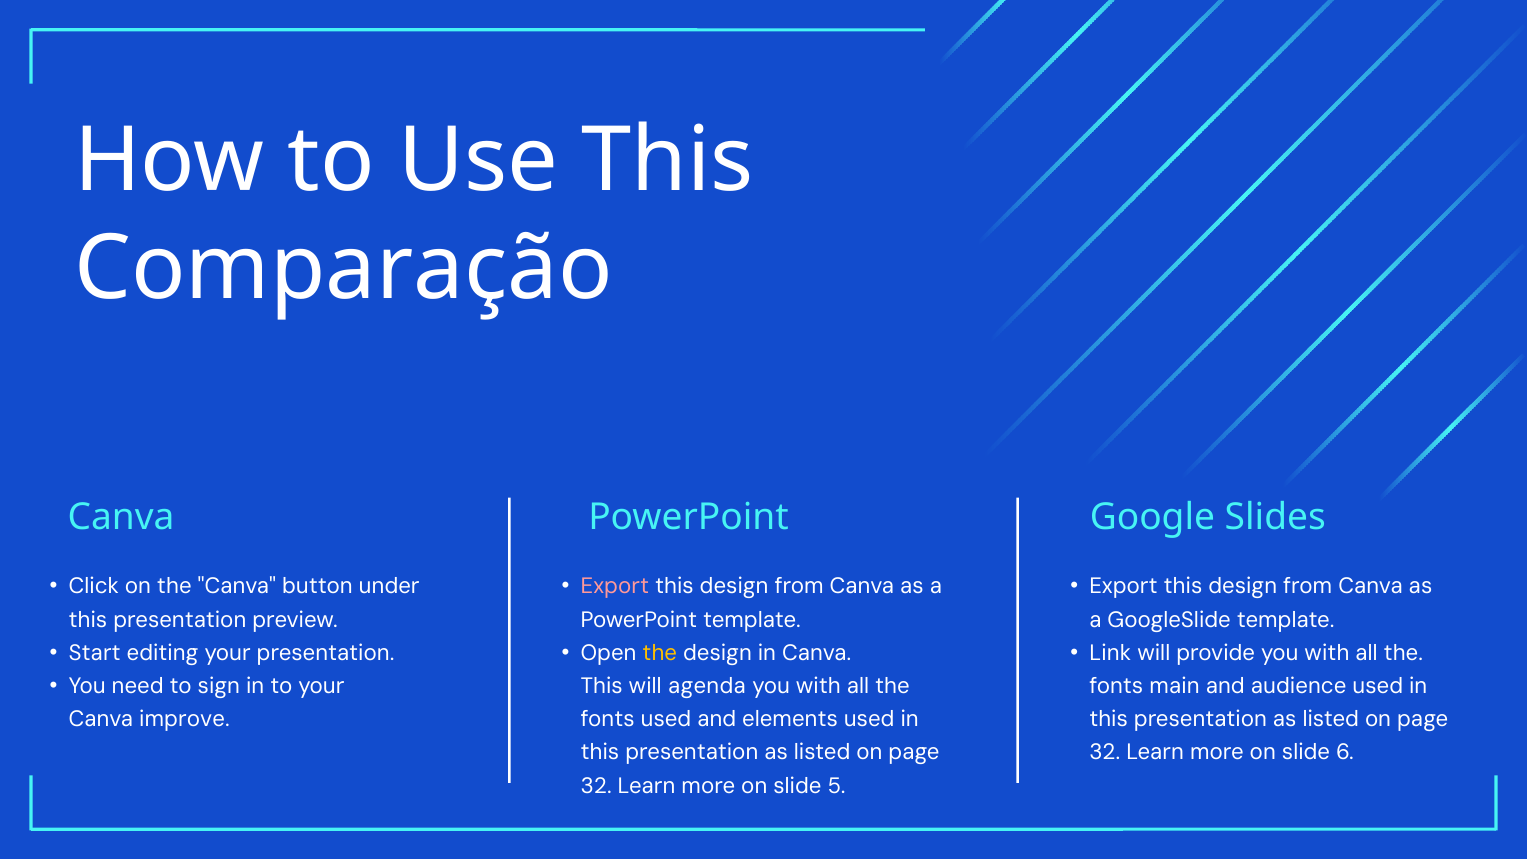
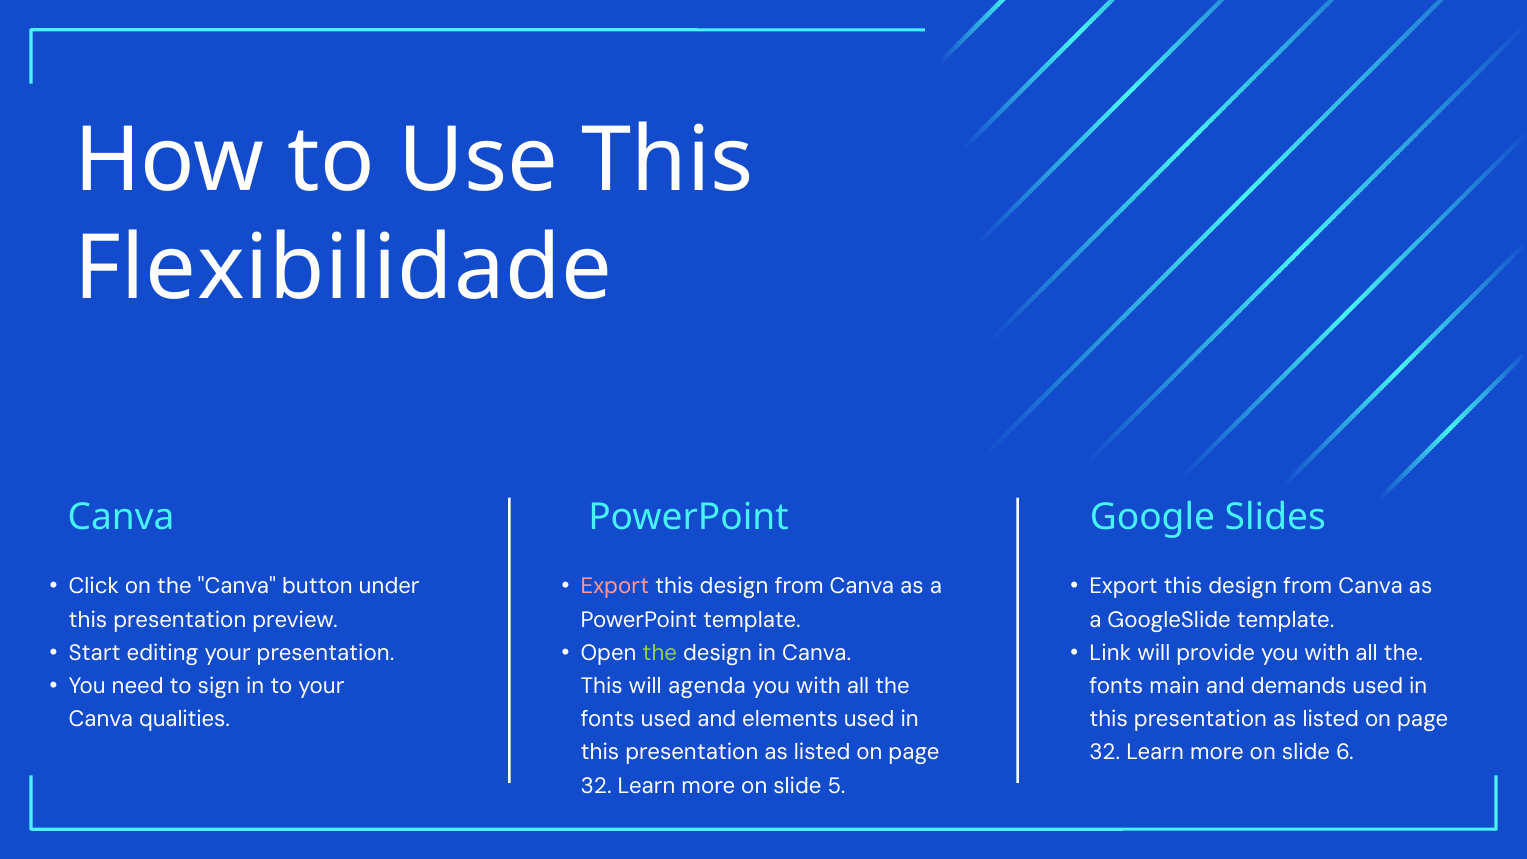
Comparação: Comparação -> Flexibilidade (343, 269)
the colour: yellow -> light green (660, 653)
audience: audience -> demands (1299, 686)
improve: improve -> qualities (185, 719)
